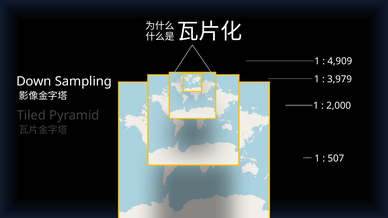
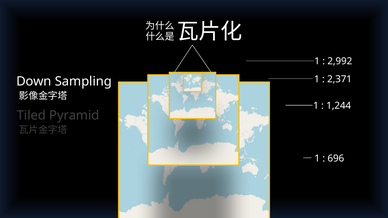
4,909: 4,909 -> 2,992 (340, 61)
3,979: 3,979 -> 2,371 (340, 79)
2,000: 2,000 -> 1,244 (339, 106)
507: 507 -> 696 (336, 159)
